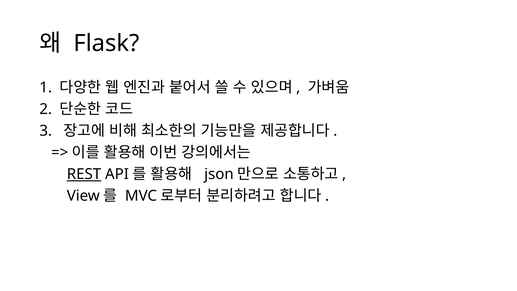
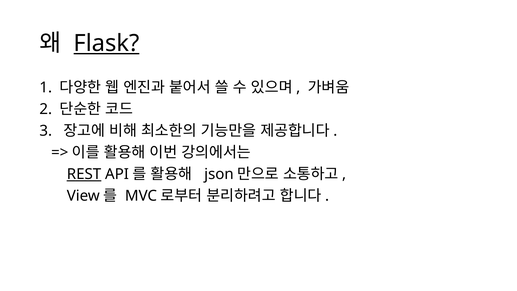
Flask underline: none -> present (107, 43)
